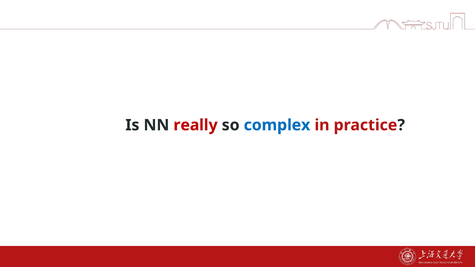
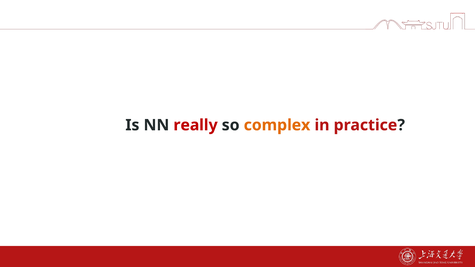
complex colour: blue -> orange (277, 125)
